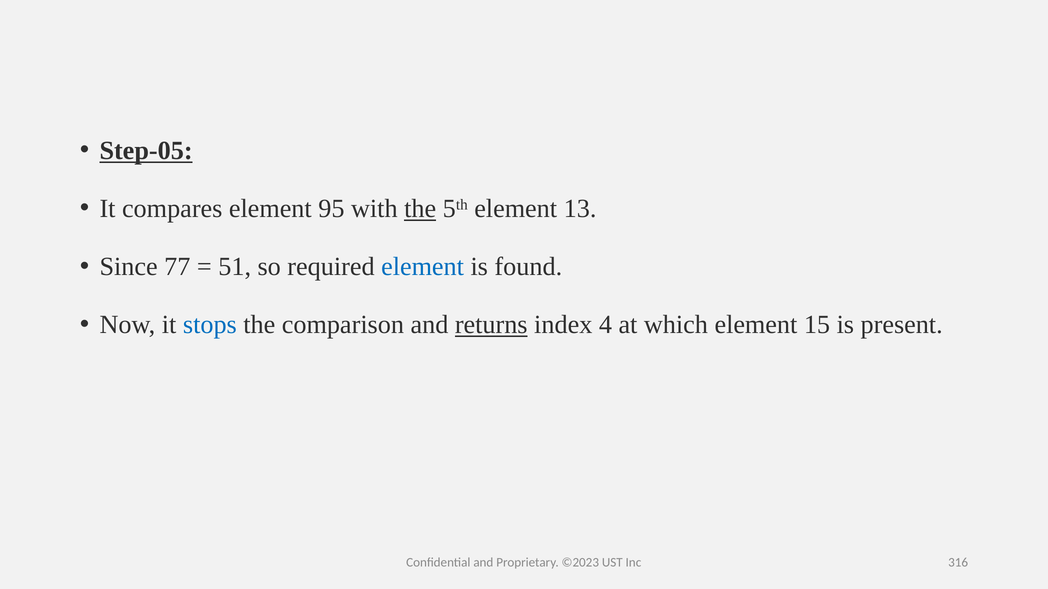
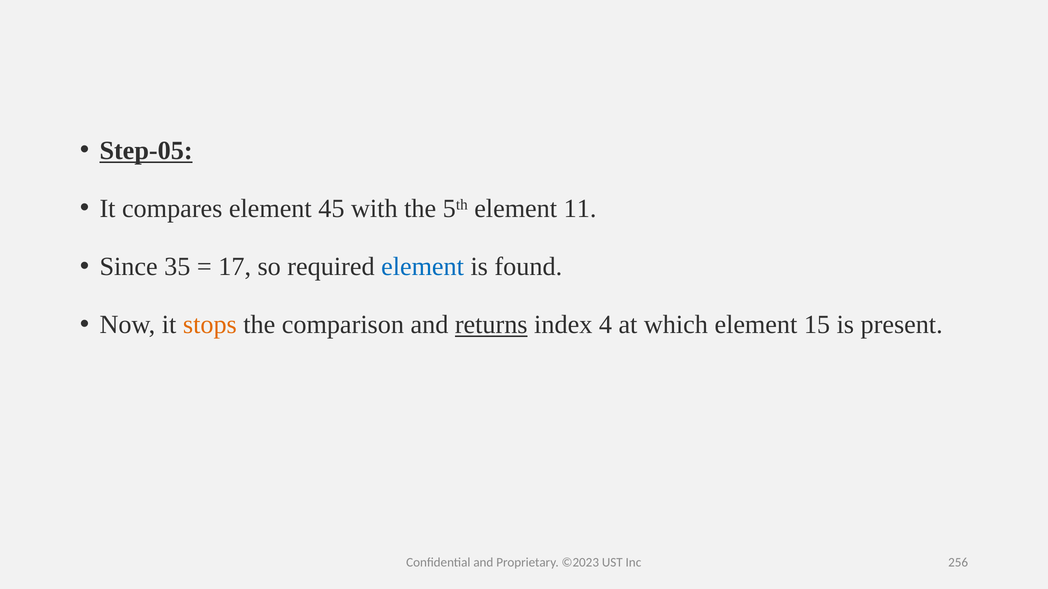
95: 95 -> 45 (331, 209)
the underline: present -> none (420, 209)
13: 13 -> 11 (580, 209)
77: 77 -> 35 (177, 267)
51: 51 -> 17 (235, 267)
stops colour: blue -> orange (210, 325)
316: 316 -> 256 (958, 563)
